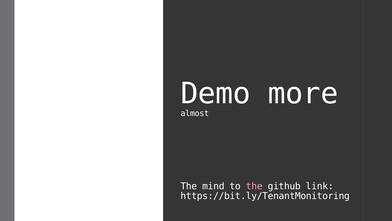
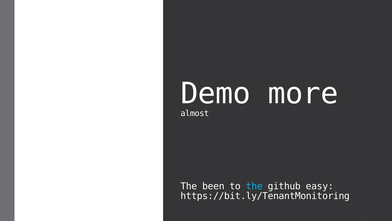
mind: mind -> been (213, 186)
the colour: pink -> light blue (254, 186)
link: link -> easy (320, 186)
